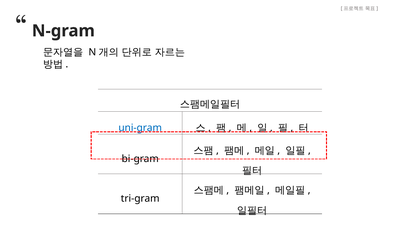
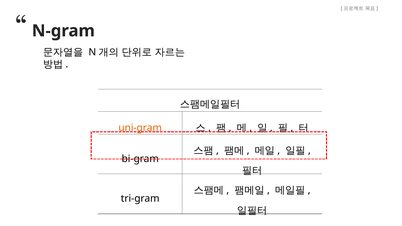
uni-gram colour: blue -> orange (140, 128)
